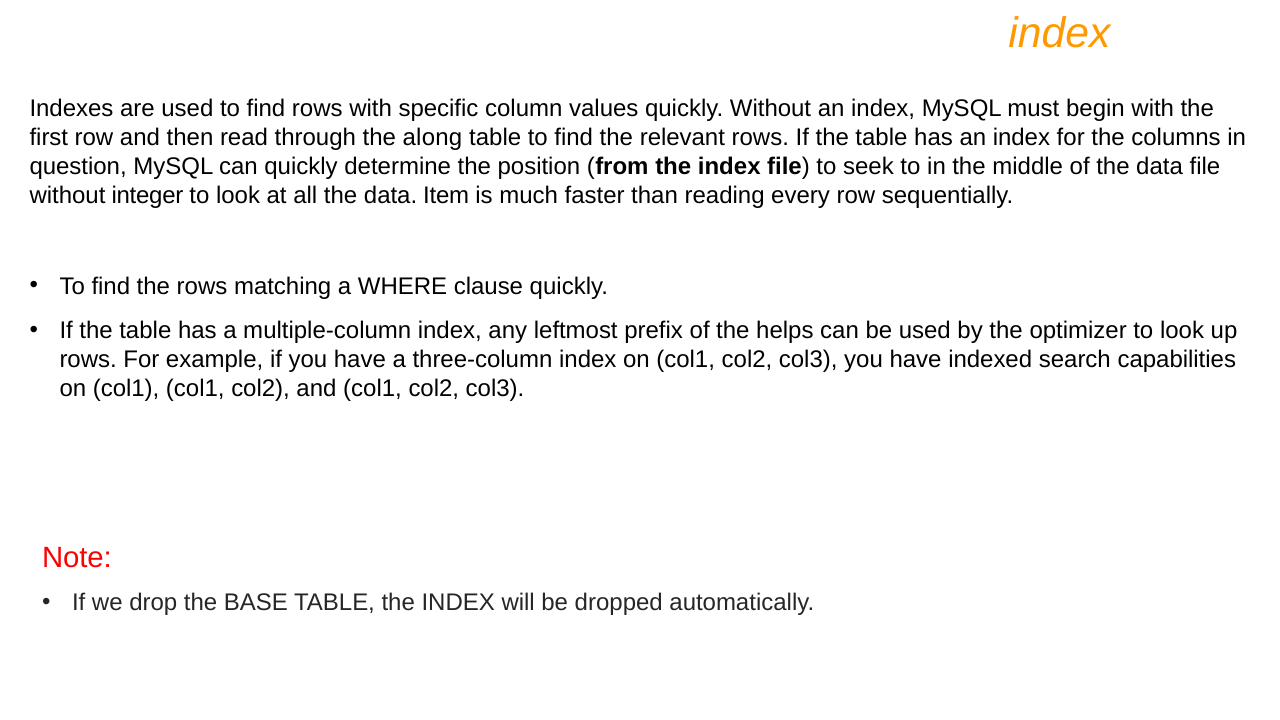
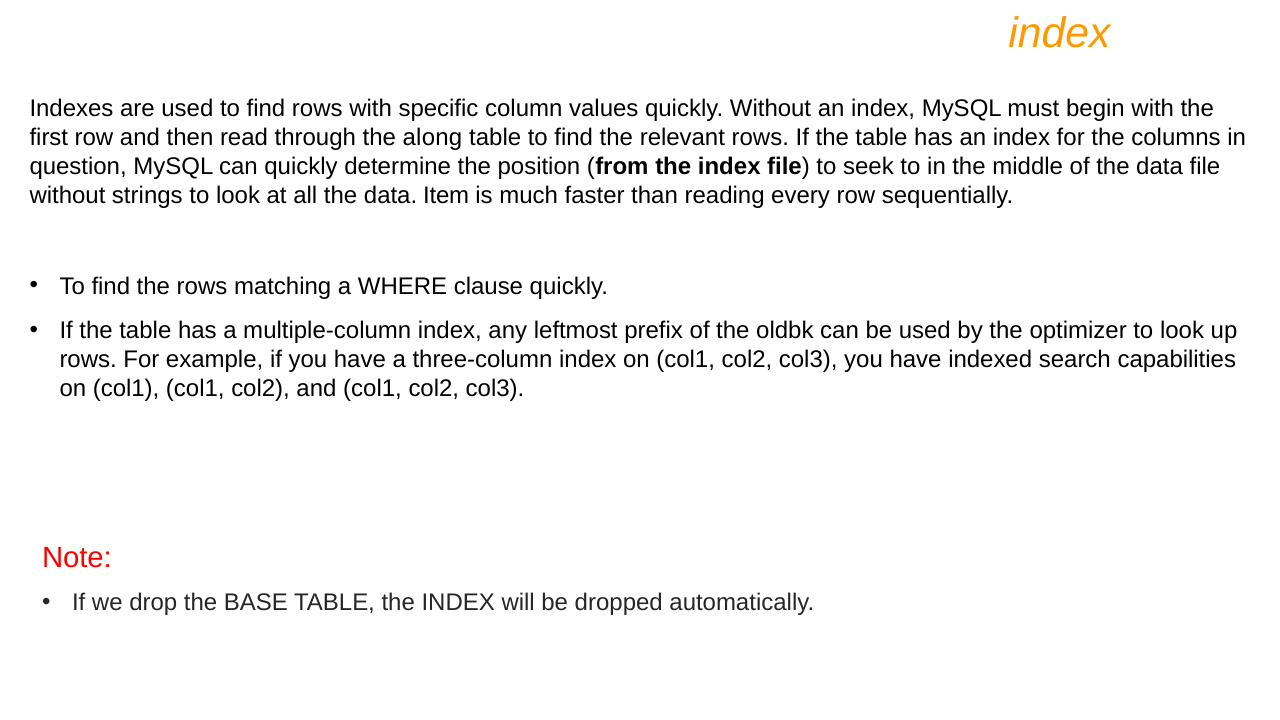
integer: integer -> strings (147, 195)
helps: helps -> oldbk (785, 331)
